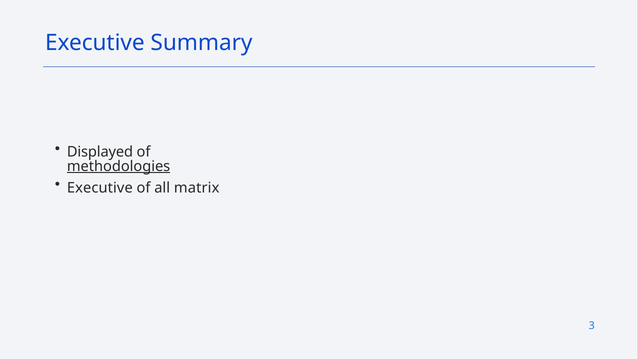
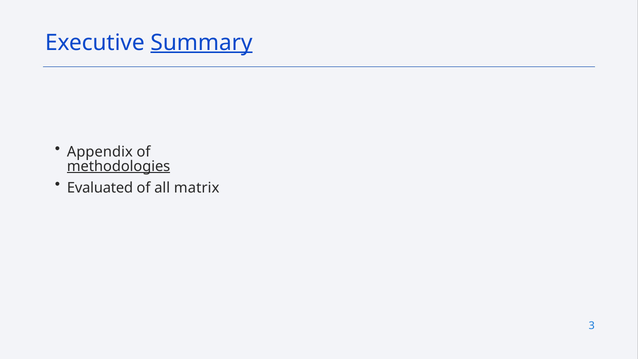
Summary underline: none -> present (201, 43)
Displayed: Displayed -> Appendix (100, 152)
Executive: Executive -> Evaluated (100, 188)
